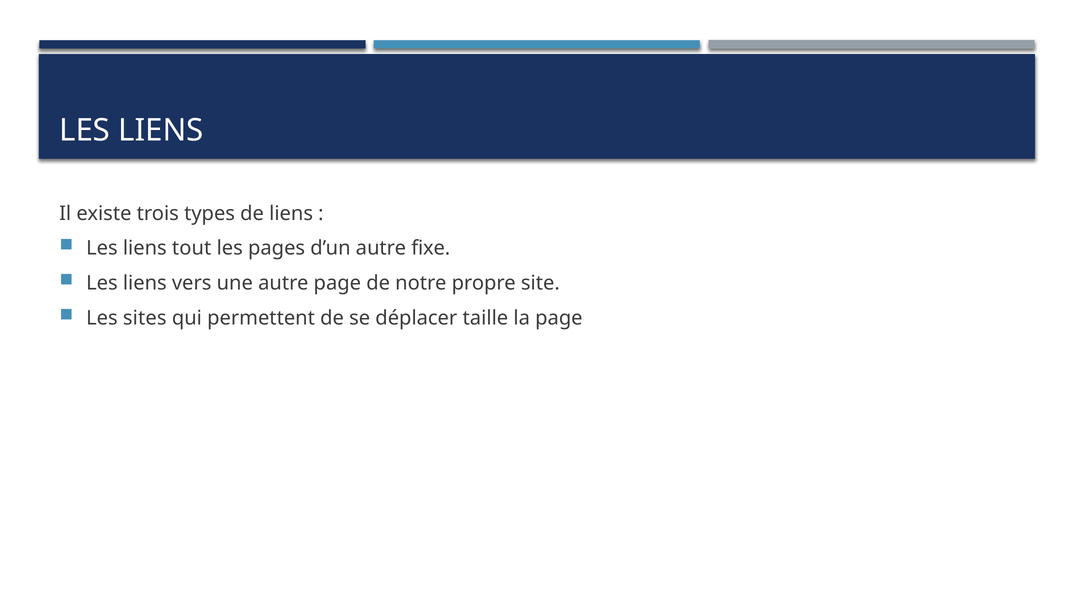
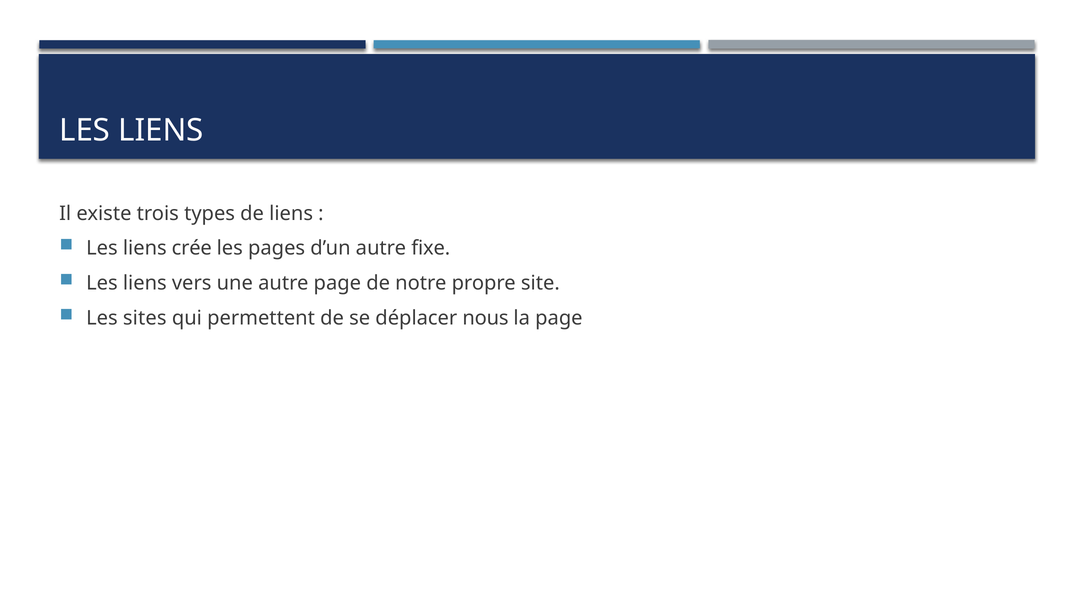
tout: tout -> crée (192, 248)
taille: taille -> nous (485, 318)
